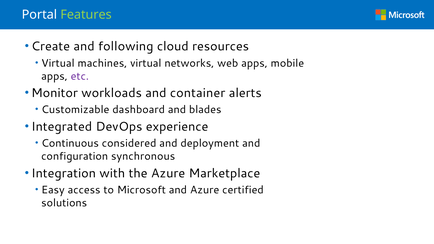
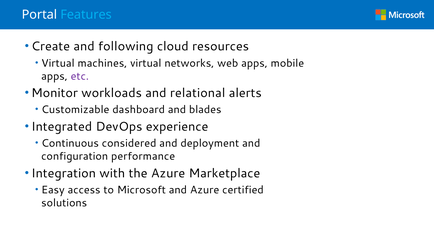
Features colour: light green -> light blue (86, 15)
container: container -> relational (198, 93)
synchronous: synchronous -> performance (143, 156)
